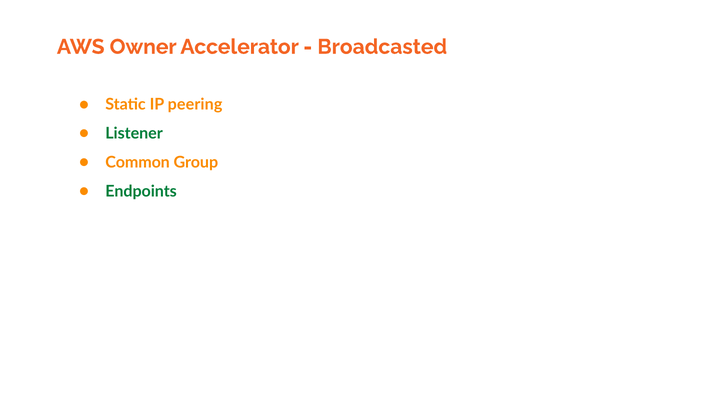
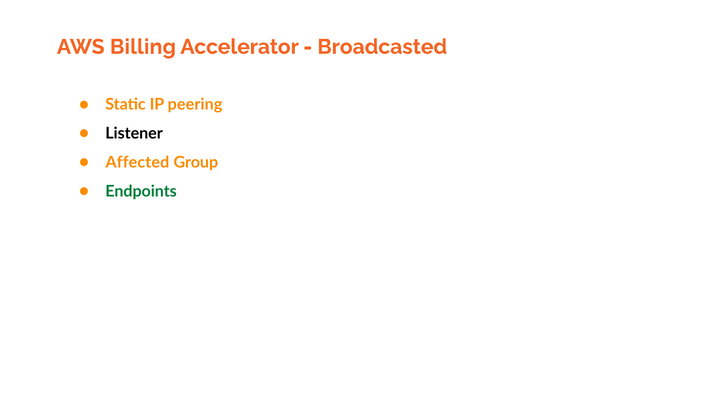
Owner: Owner -> Billing (143, 47)
Listener colour: green -> black (134, 134)
Common: Common -> Affected (137, 162)
